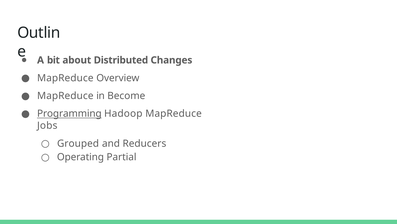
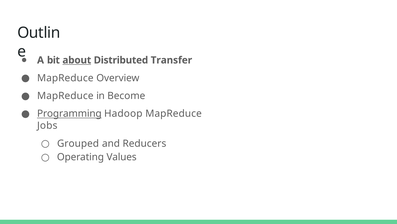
about underline: none -> present (77, 60)
Changes: Changes -> Transfer (171, 60)
Partial: Partial -> Values (122, 157)
